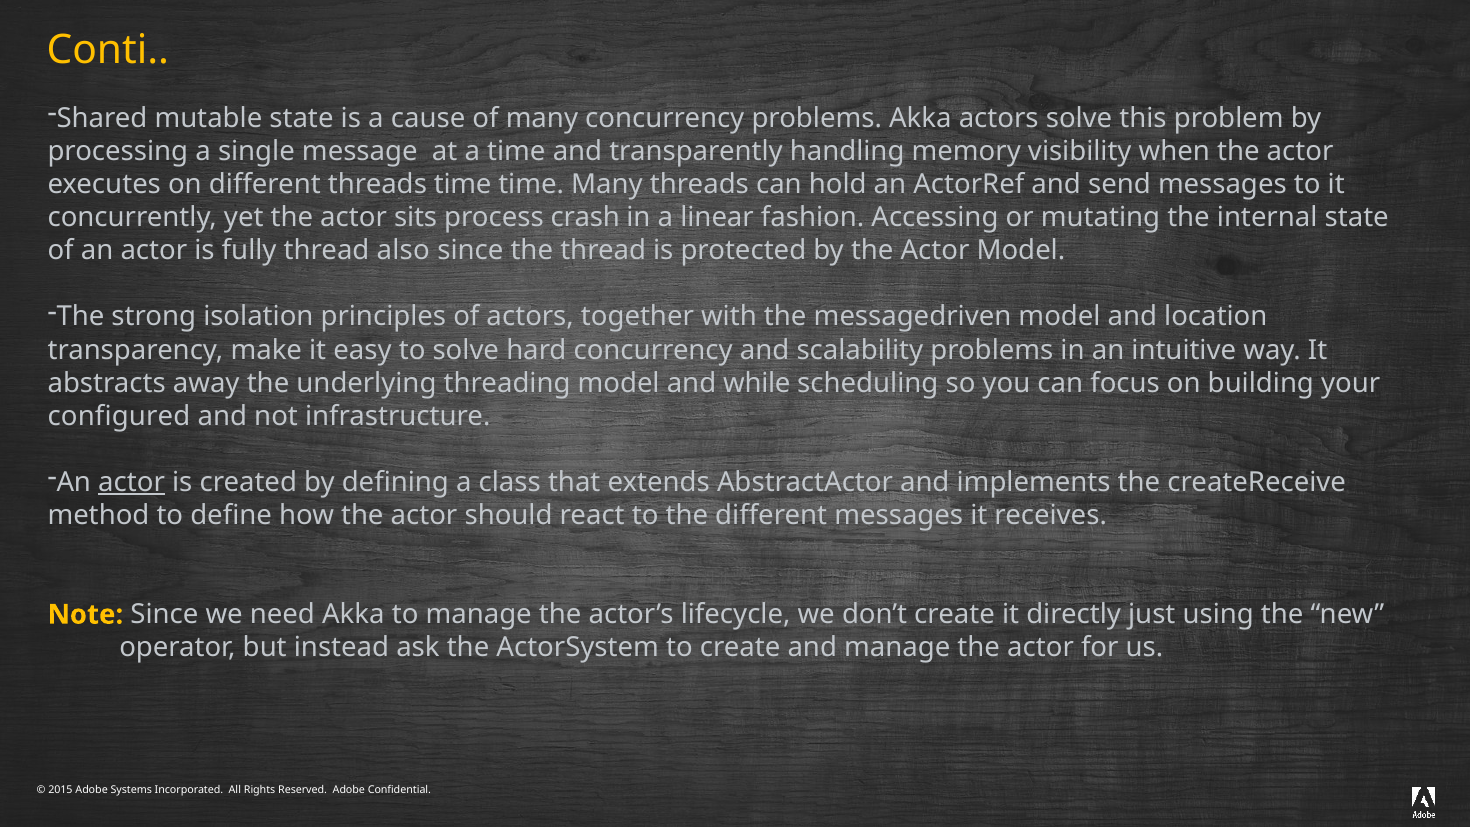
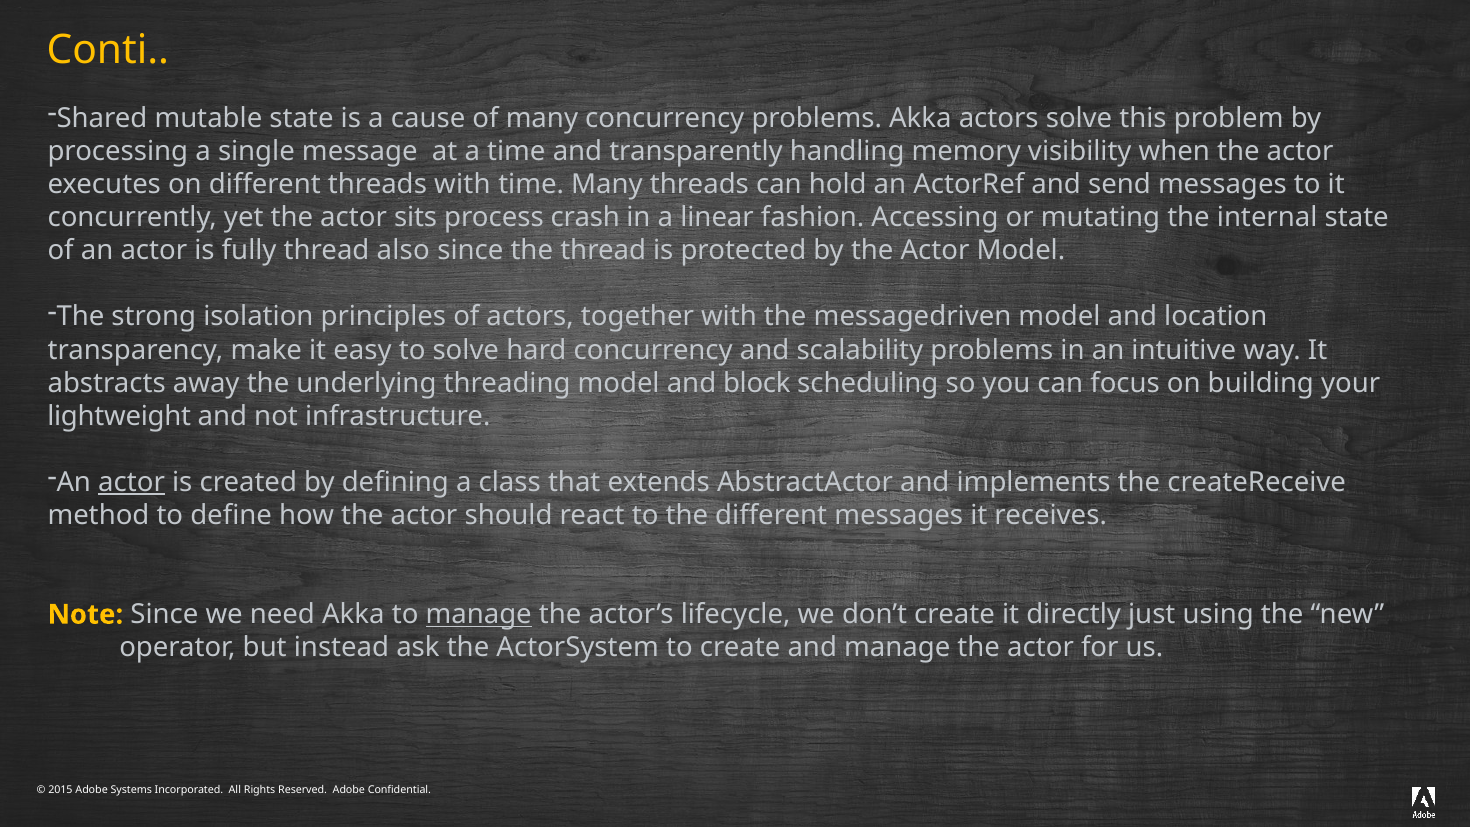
threads time: time -> with (462, 185)
while: while -> block (757, 383)
configured: configured -> lightweight (119, 416)
manage underline: none -> present (479, 615)
